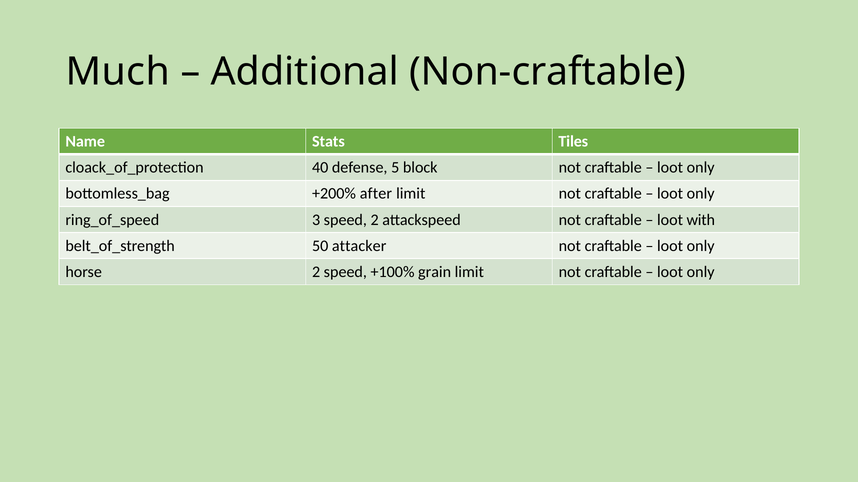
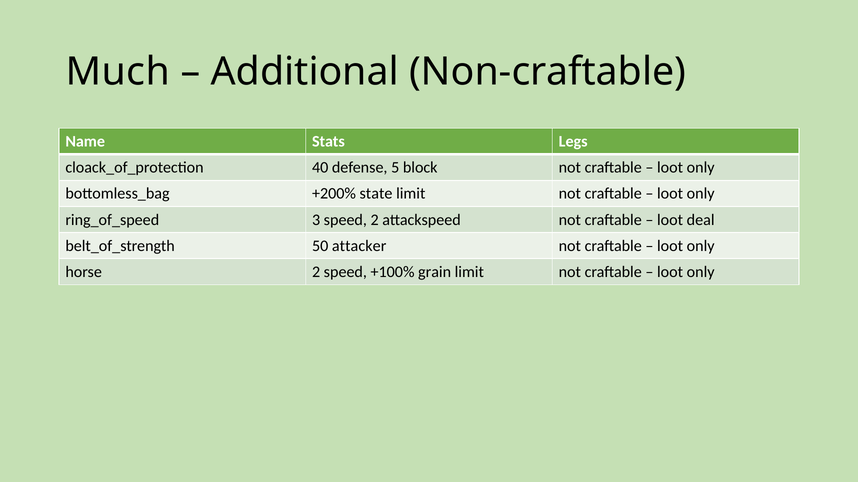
Tiles: Tiles -> Legs (573, 142)
after: after -> state (376, 194)
with: with -> deal (701, 220)
